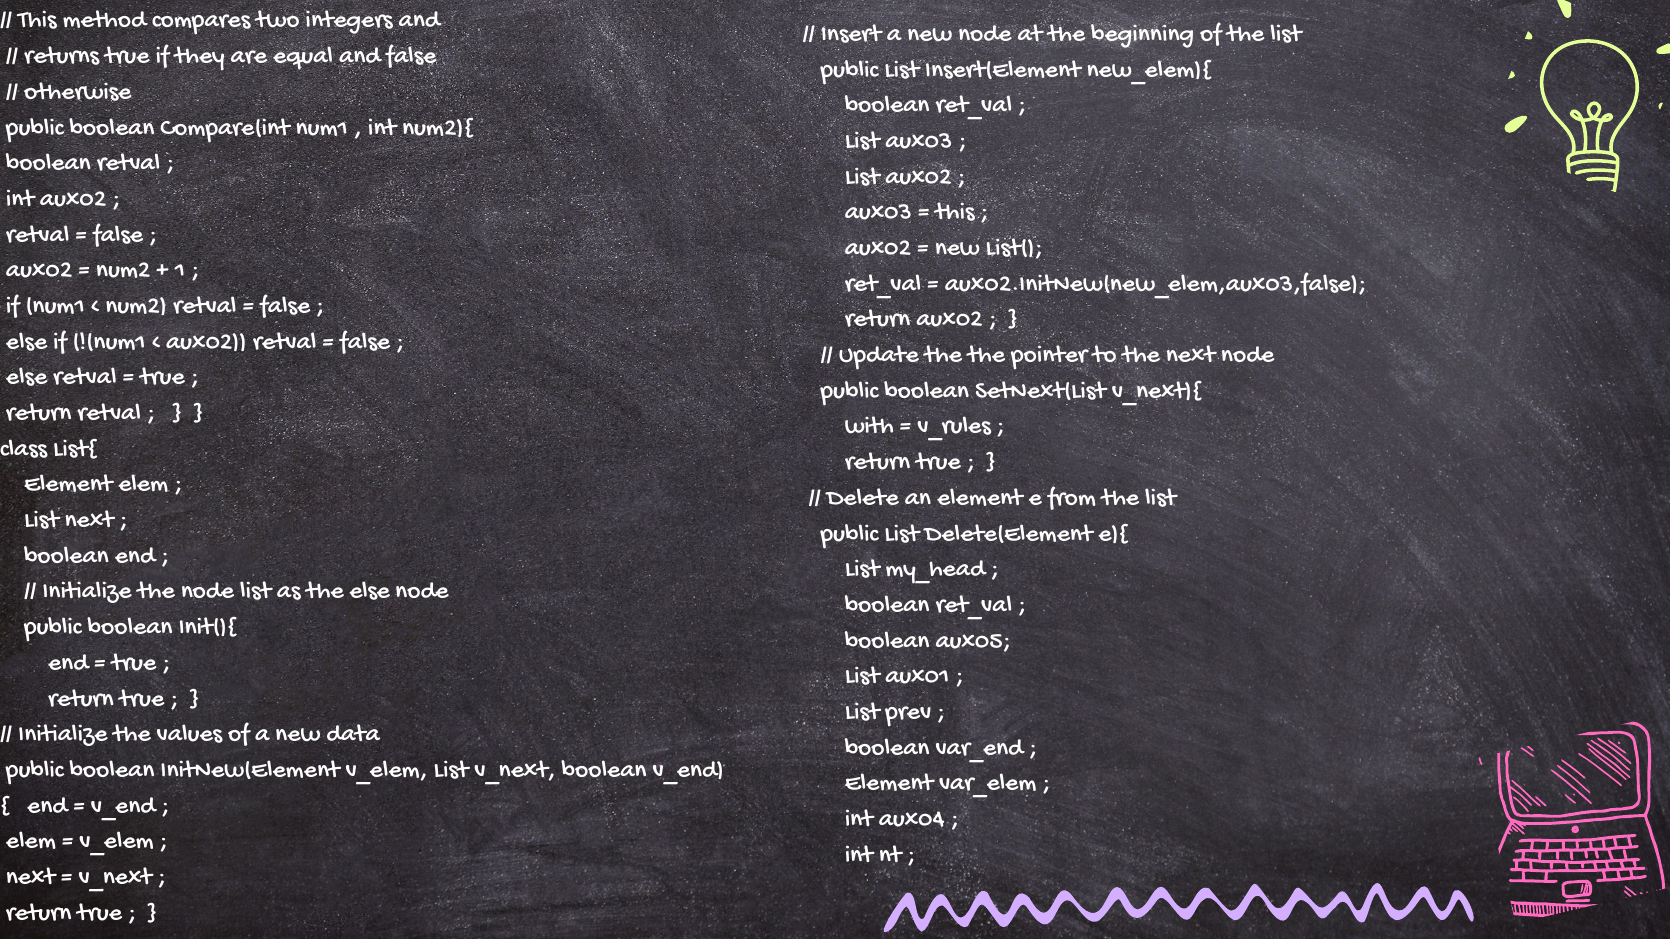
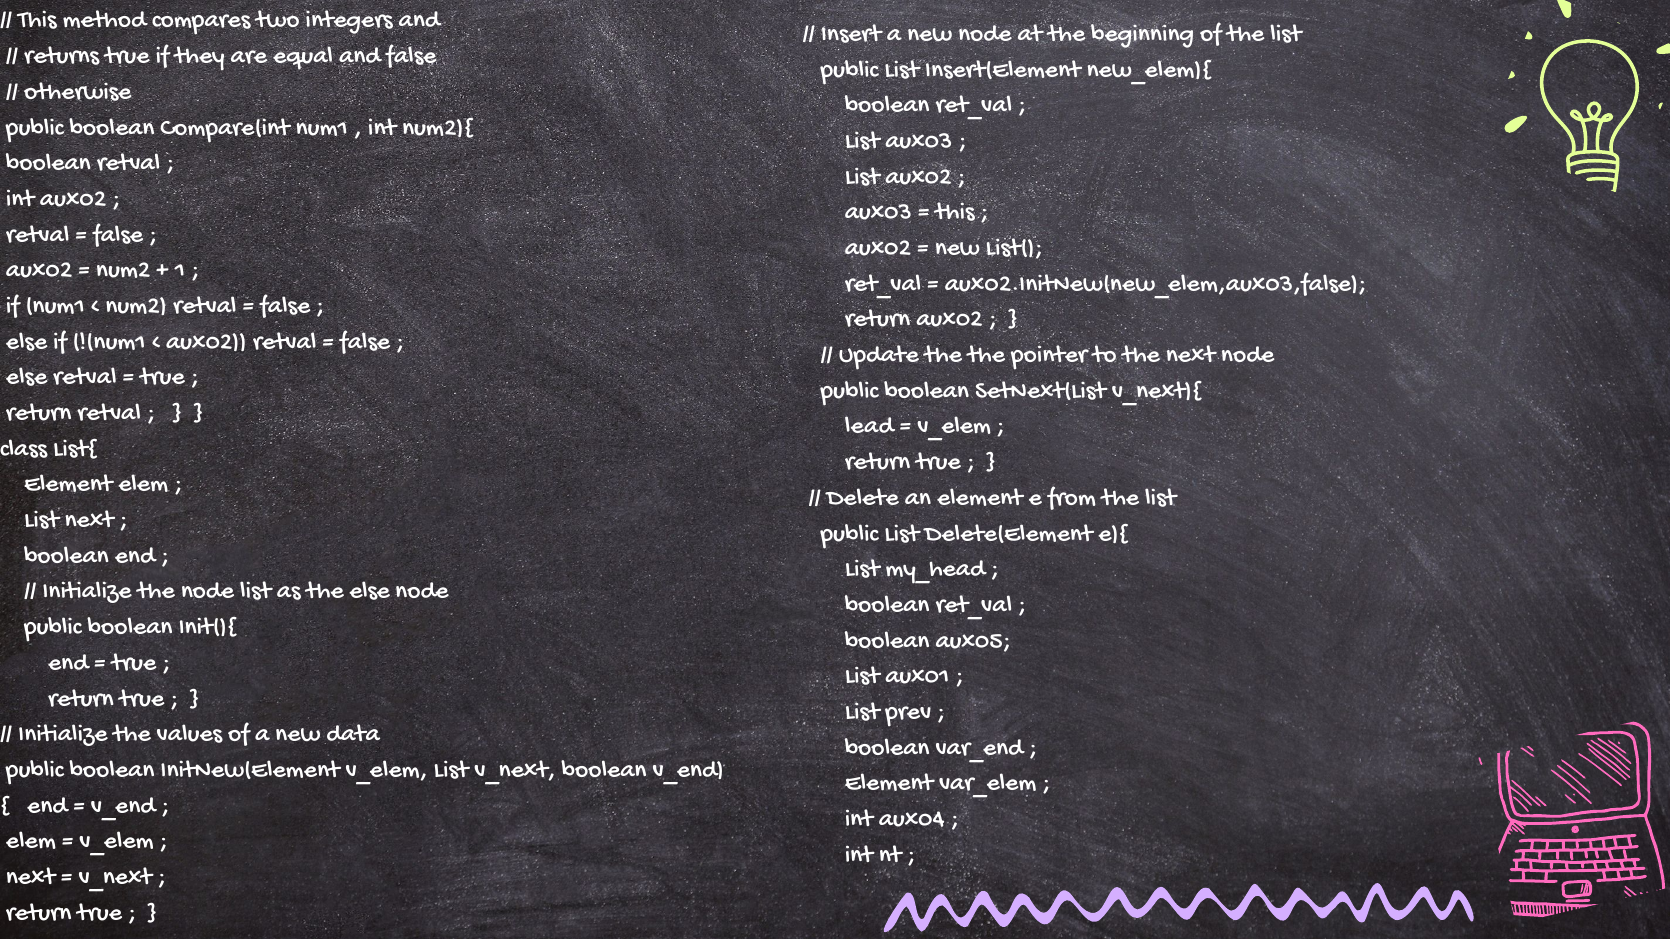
with: with -> lead (869, 425)
v_rules: v_rules -> v_elem (954, 425)
